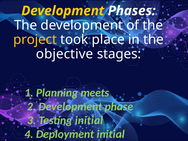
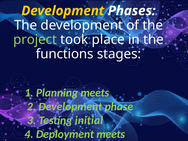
project colour: yellow -> light green (35, 40)
objective: objective -> functions (65, 54)
Deployment initial: initial -> meets (111, 134)
